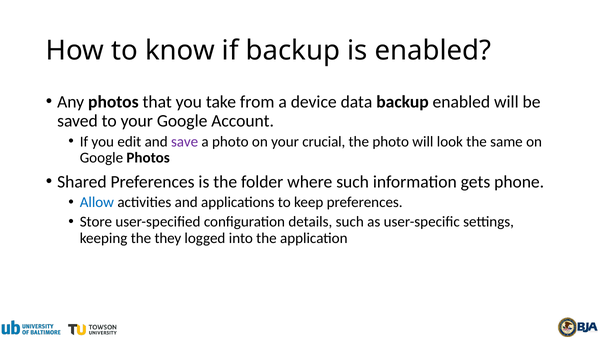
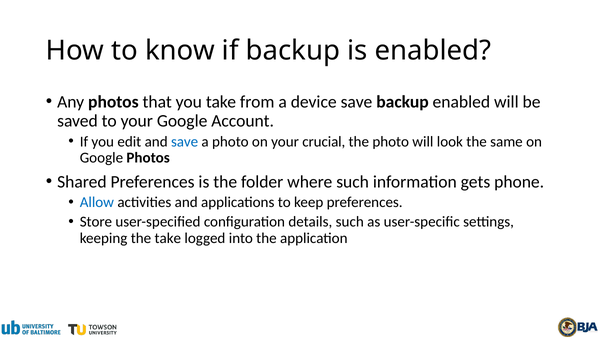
device data: data -> save (356, 102)
save colour: purple -> blue (185, 141)
the they: they -> take (168, 238)
